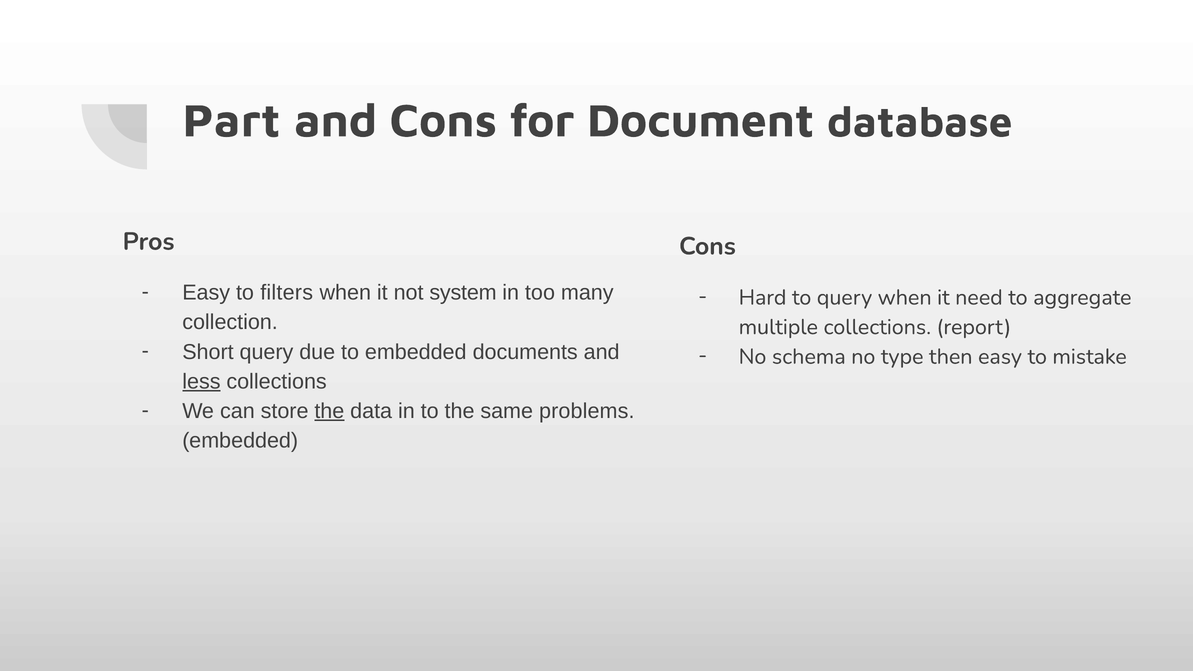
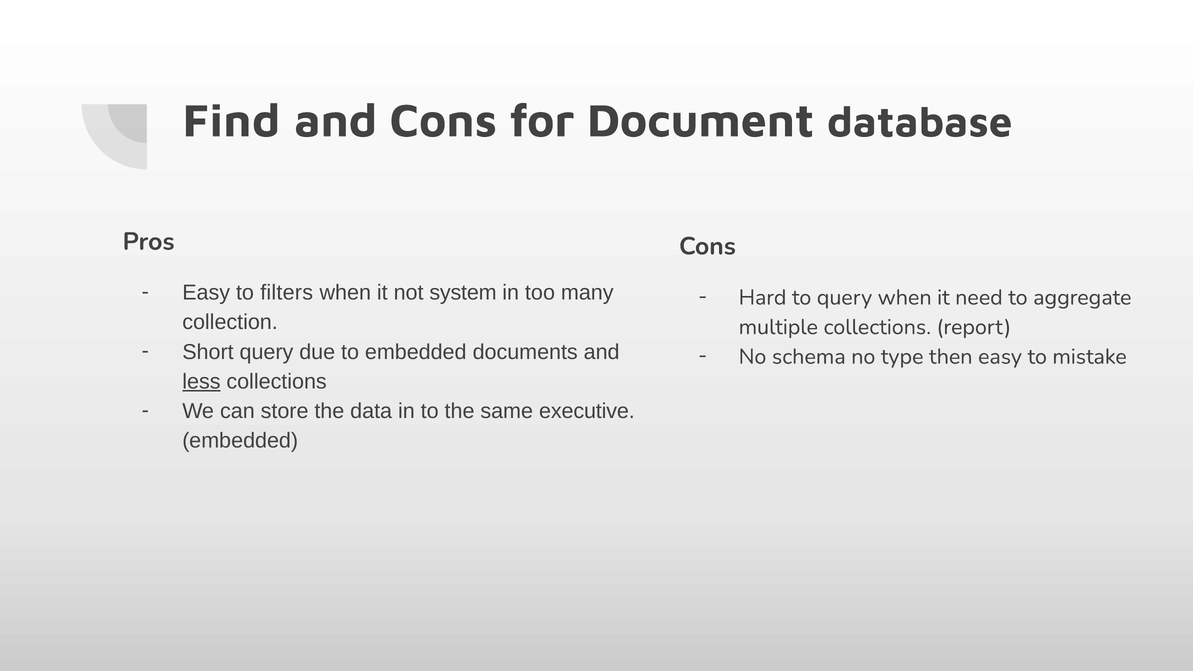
Part: Part -> Find (231, 121)
the underline: present -> none (329, 411)
problems: problems -> executive (587, 411)
